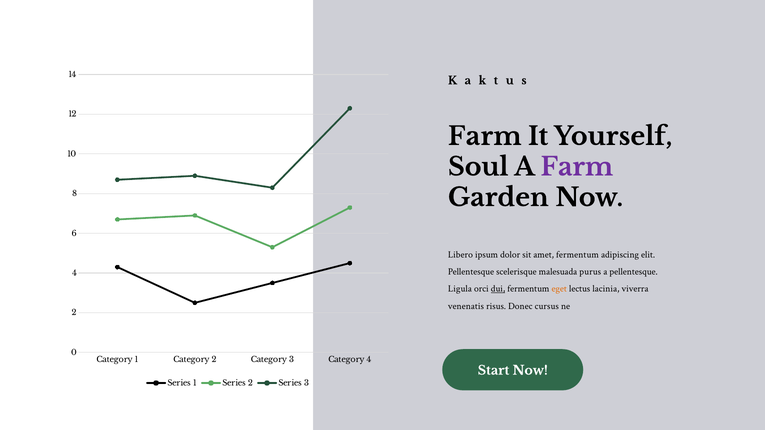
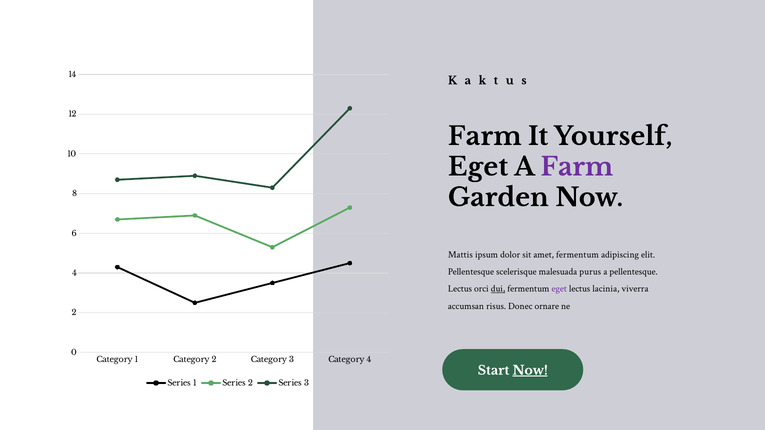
Soul: Soul -> Eget (478, 167)
Libero: Libero -> Mattis (460, 255)
Ligula: Ligula -> Lectus (460, 289)
eget colour: orange -> purple (559, 289)
venenatis: venenatis -> accumsan (466, 306)
cursus: cursus -> ornare (547, 306)
Now underline: none -> present (530, 371)
